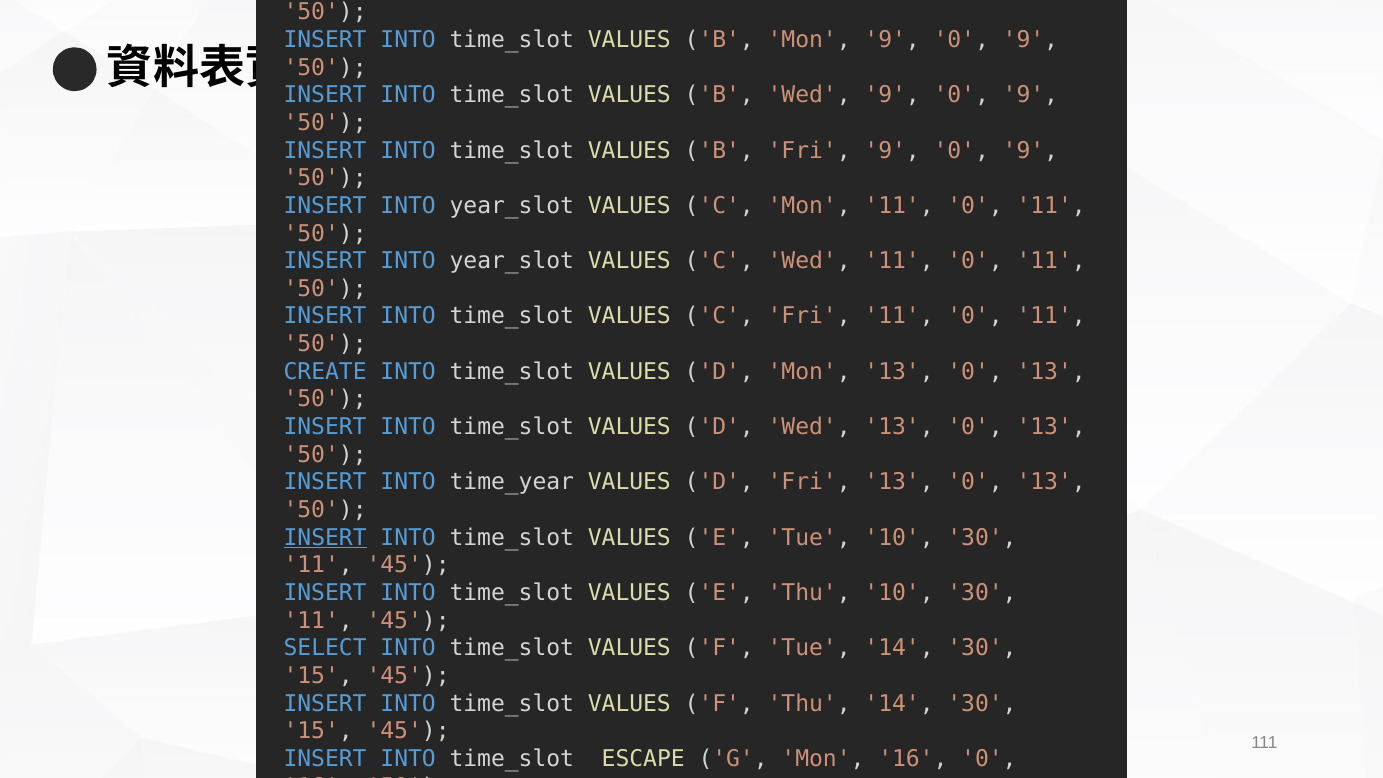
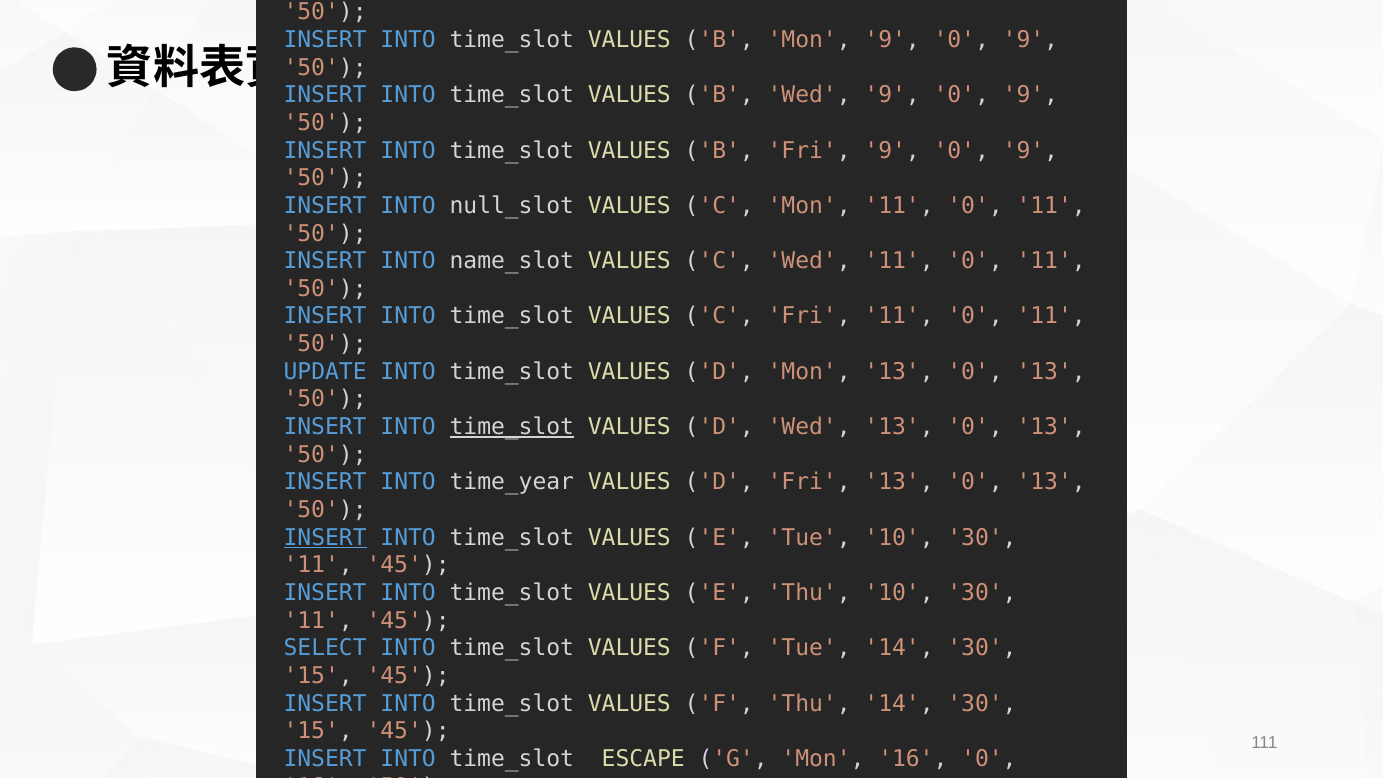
year_slot: year_slot -> null_slot (512, 206)
year_slot: year_slot -> name_slot (512, 261)
CREATE: CREATE -> UPDATE (325, 372)
time_slot underline: none -> present (512, 427)
